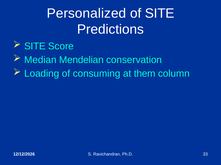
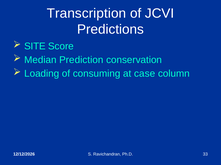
Personalized: Personalized -> Transcription (86, 13)
of SITE: SITE -> JCVI (160, 13)
Mendelian: Mendelian -> Prediction (81, 60)
them: them -> case (145, 74)
